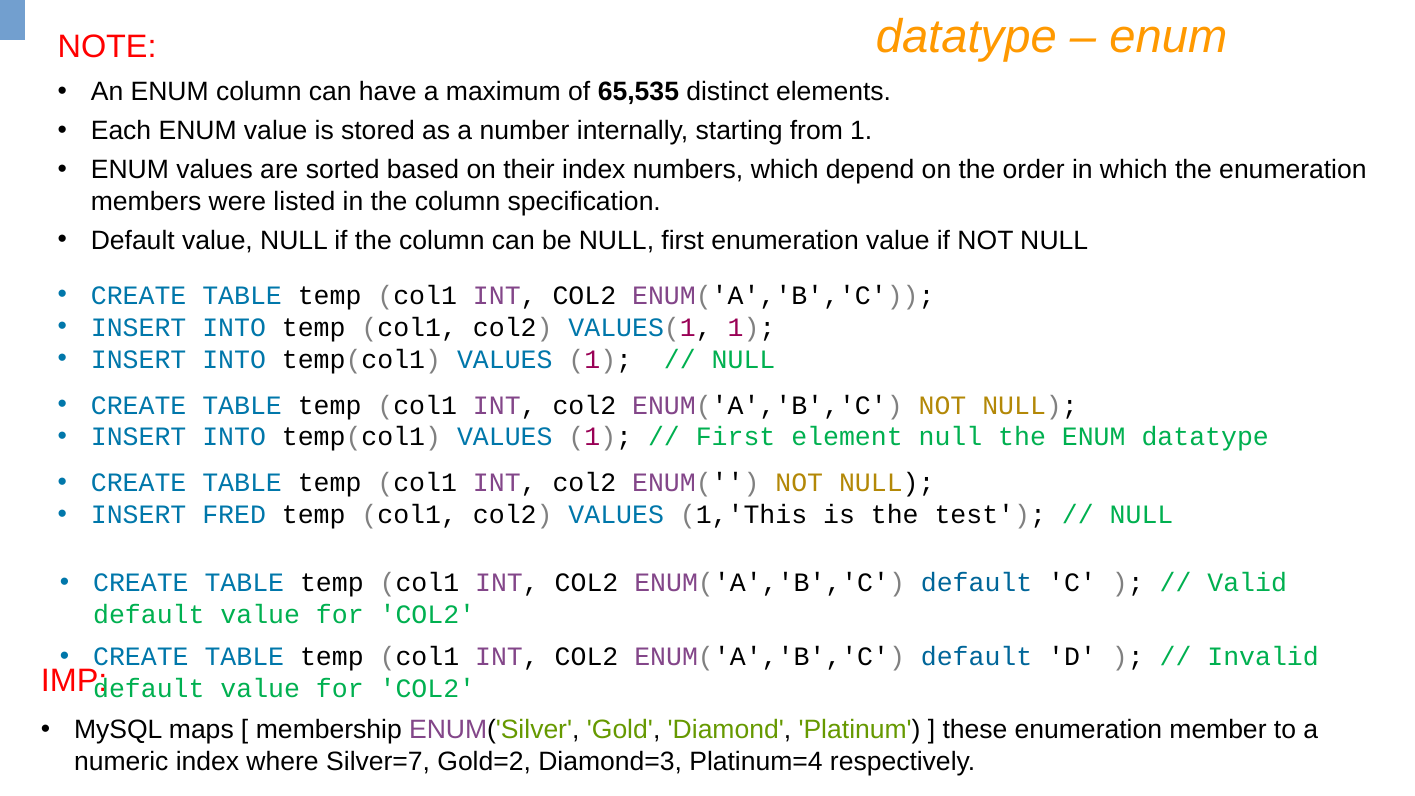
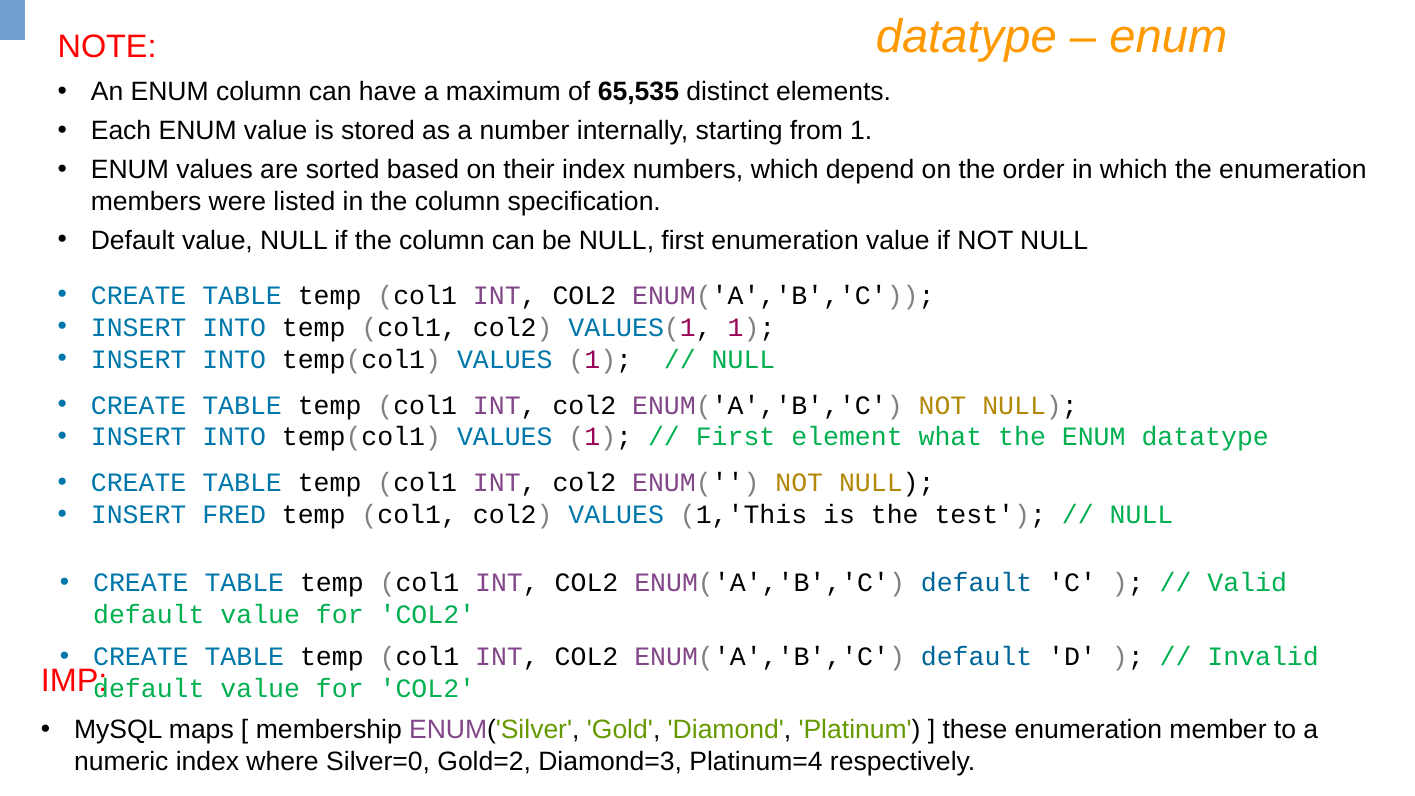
element null: null -> what (950, 437)
Silver=7: Silver=7 -> Silver=0 (378, 762)
